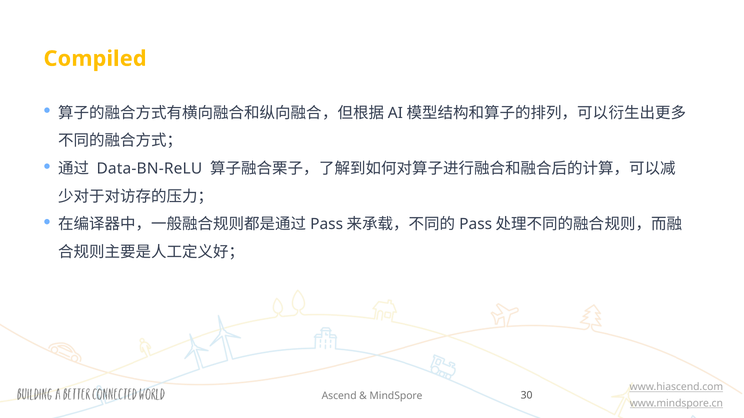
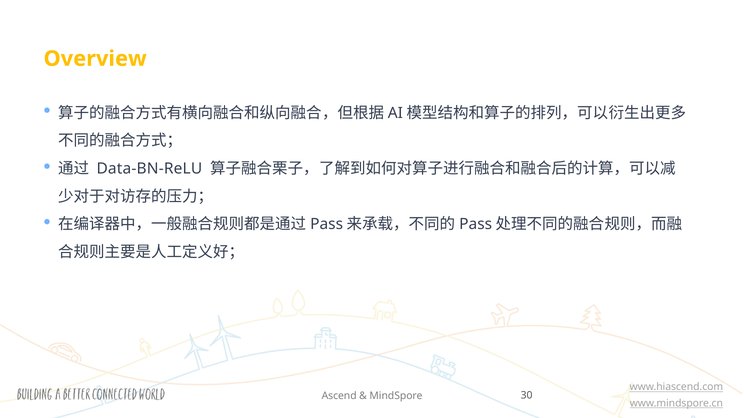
Compiled: Compiled -> Overview (95, 59)
